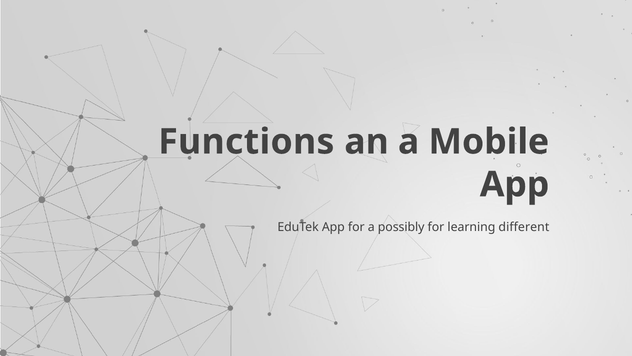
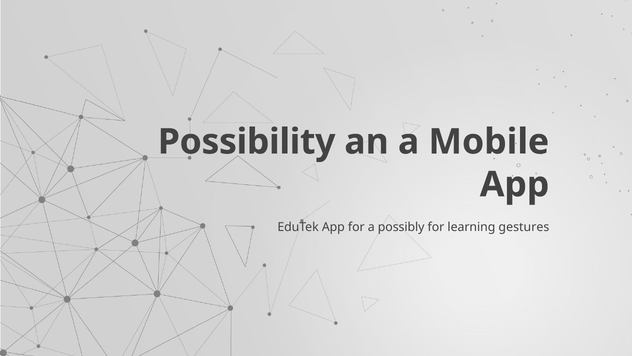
Functions: Functions -> Possibility (247, 142)
different: different -> gestures (524, 227)
